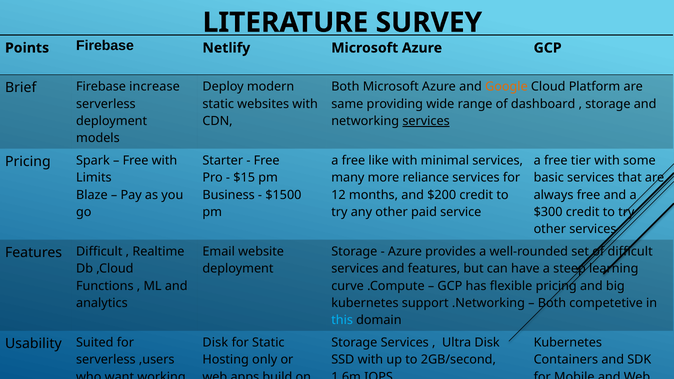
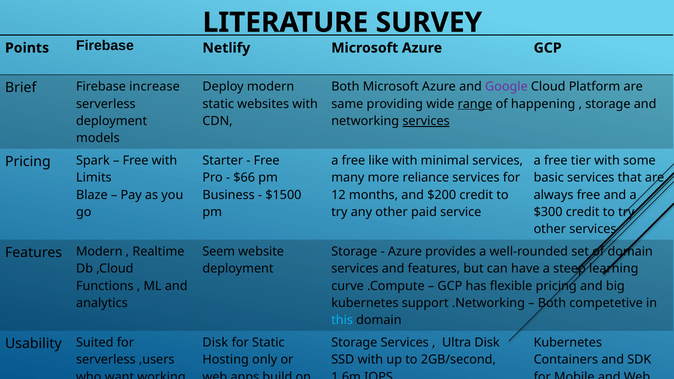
Google colour: orange -> purple (506, 87)
range underline: none -> present (475, 104)
dashboard: dashboard -> happening (543, 104)
$15: $15 -> $66 (244, 178)
Email: Email -> Seem (219, 252)
of difficult: difficult -> domain (630, 252)
Features Difficult: Difficult -> Modern (99, 252)
